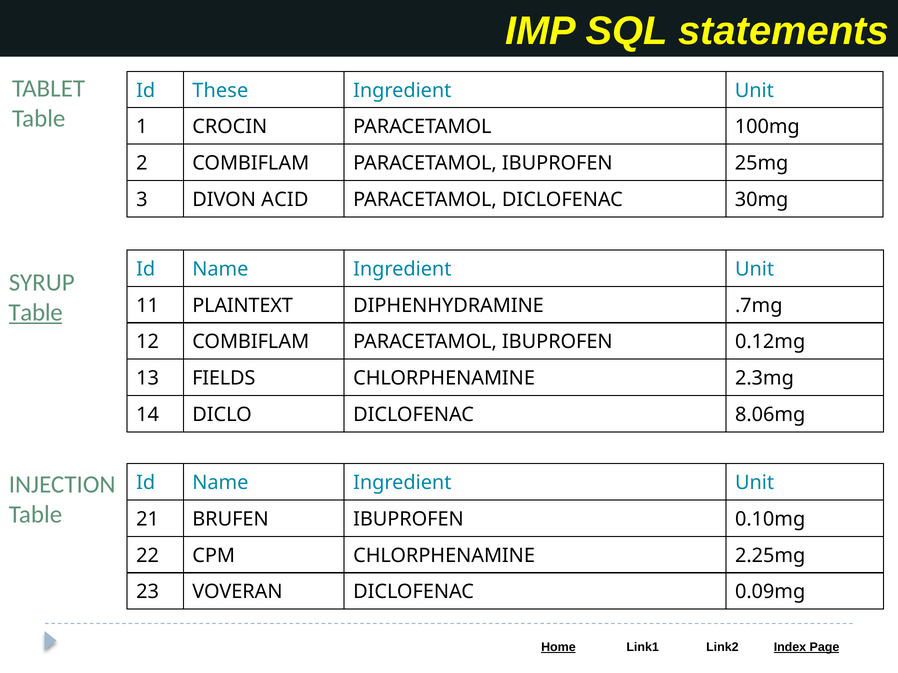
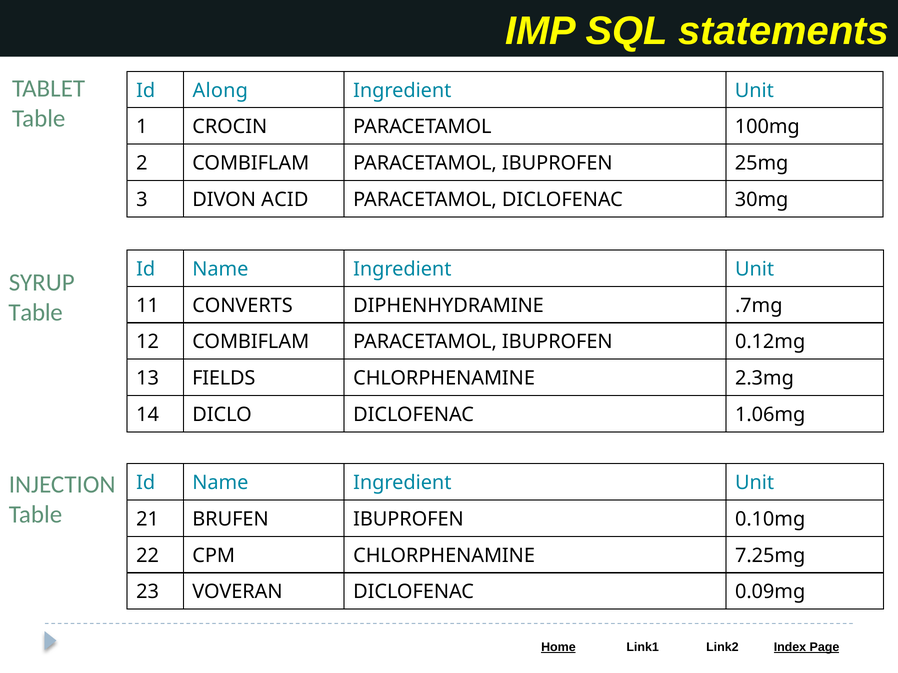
These: These -> Along (220, 91)
PLAINTEXT: PLAINTEXT -> CONVERTS (243, 306)
Table underline: present -> none (36, 313)
8.06mg: 8.06mg -> 1.06mg (770, 415)
2.25mg: 2.25mg -> 7.25mg (770, 556)
